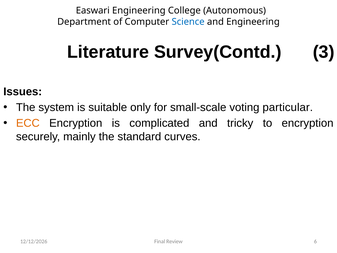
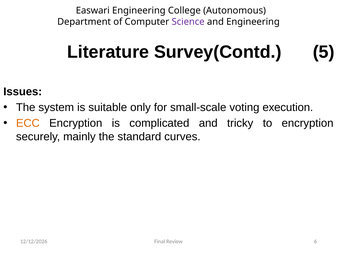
Science colour: blue -> purple (188, 22)
3: 3 -> 5 (324, 52)
particular: particular -> execution (288, 107)
